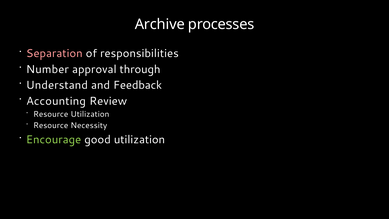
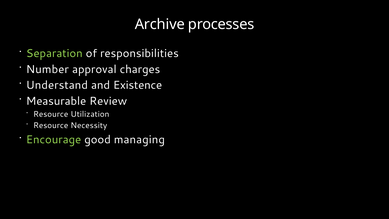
Separation colour: pink -> light green (54, 53)
through: through -> charges (140, 69)
Feedback: Feedback -> Existence (138, 85)
Accounting: Accounting -> Measurable (56, 101)
good utilization: utilization -> managing (139, 140)
